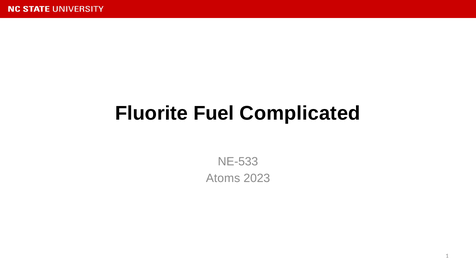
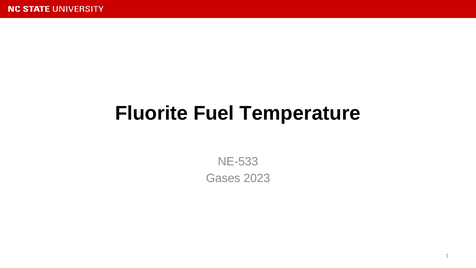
Complicated: Complicated -> Temperature (300, 113)
Atoms: Atoms -> Gases (223, 178)
